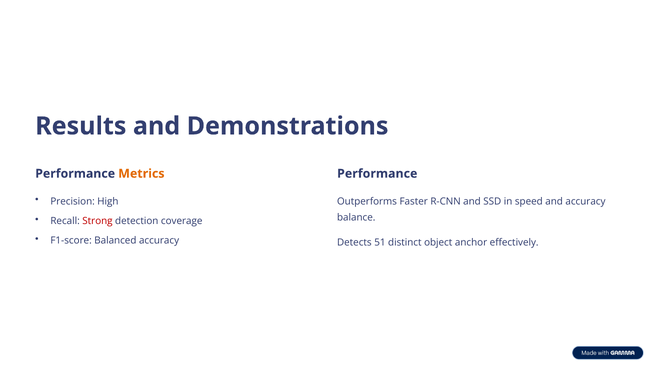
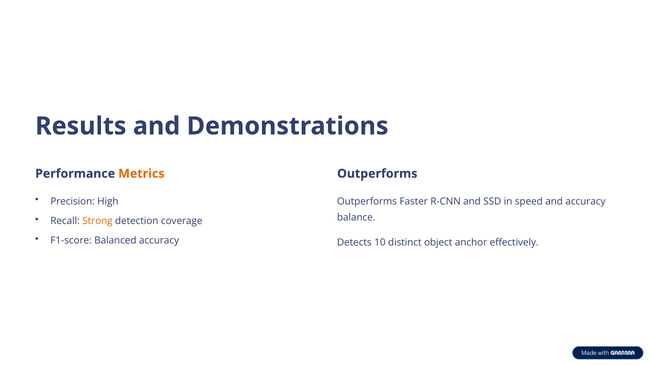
Performance: Performance -> Outperforms (377, 174)
Strong colour: red -> orange (97, 221)
51: 51 -> 10 (380, 243)
